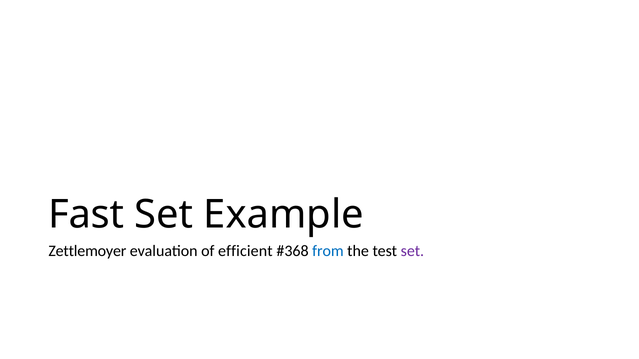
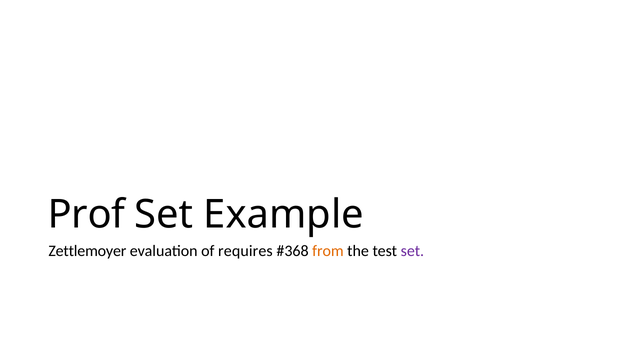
Fast: Fast -> Prof (86, 215)
efficient: efficient -> requires (245, 251)
from colour: blue -> orange (328, 251)
